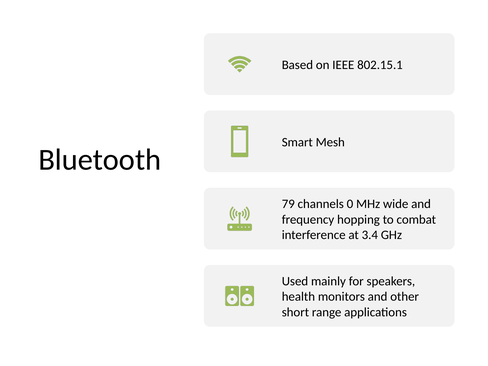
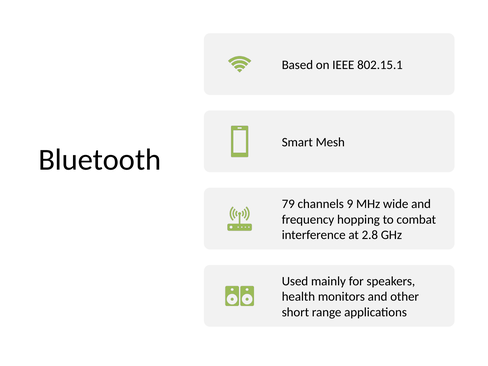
0: 0 -> 9 (350, 204)
3.4: 3.4 -> 2.8 (370, 235)
